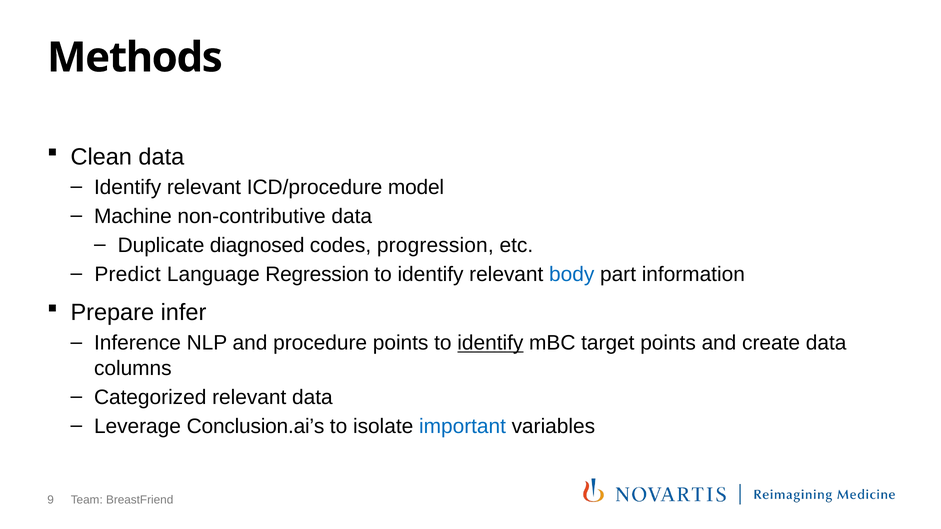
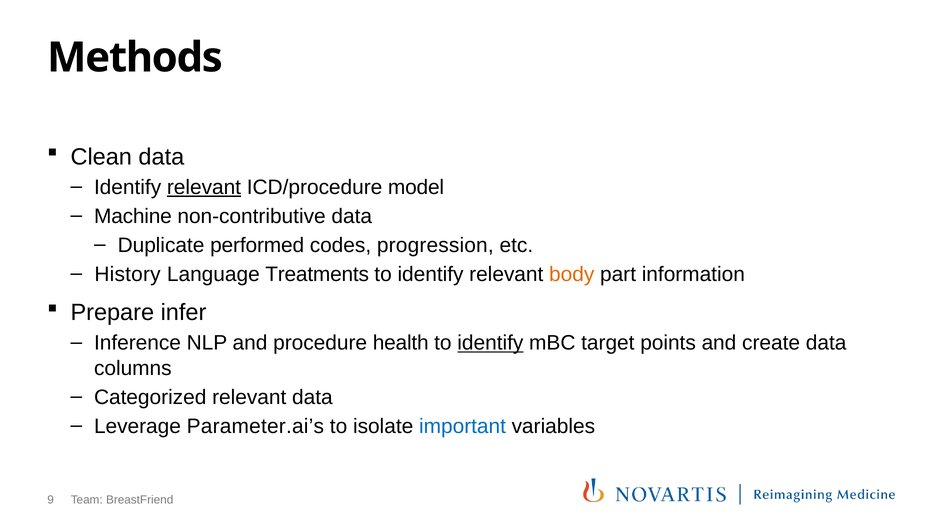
relevant underline: none -> present (204, 187)
diagnosed: diagnosed -> performed (257, 245)
Predict: Predict -> History (128, 274)
Regression: Regression -> Treatments (317, 274)
body colour: blue -> orange (572, 274)
procedure points: points -> health (401, 343)
Conclusion.ai’s: Conclusion.ai’s -> Parameter.ai’s (255, 426)
